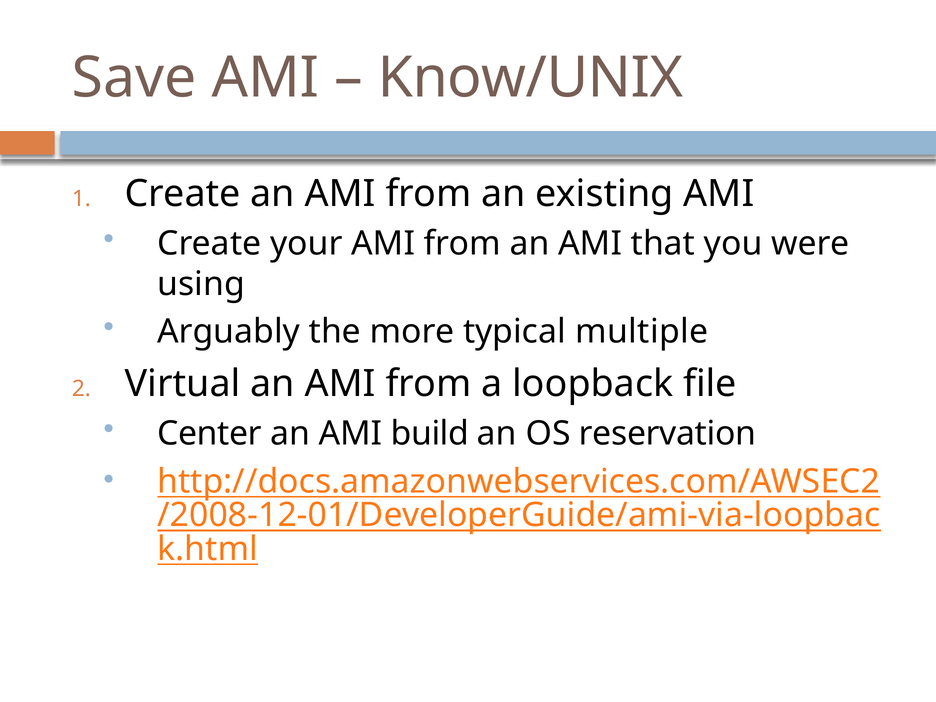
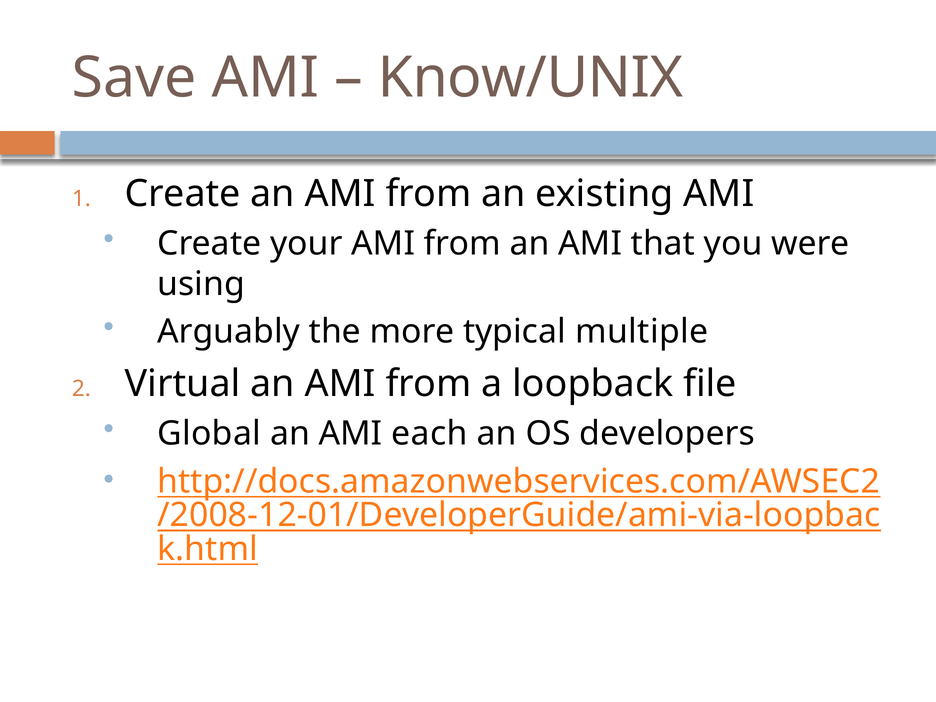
Center: Center -> Global (209, 434)
build: build -> each (429, 434)
reservation: reservation -> developers (667, 434)
